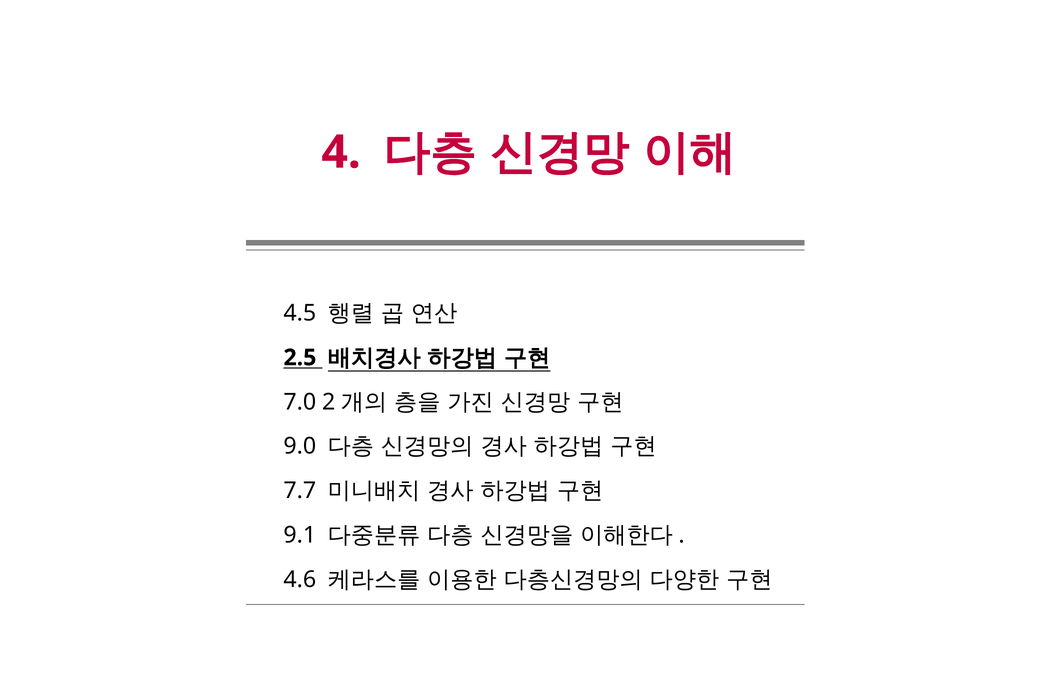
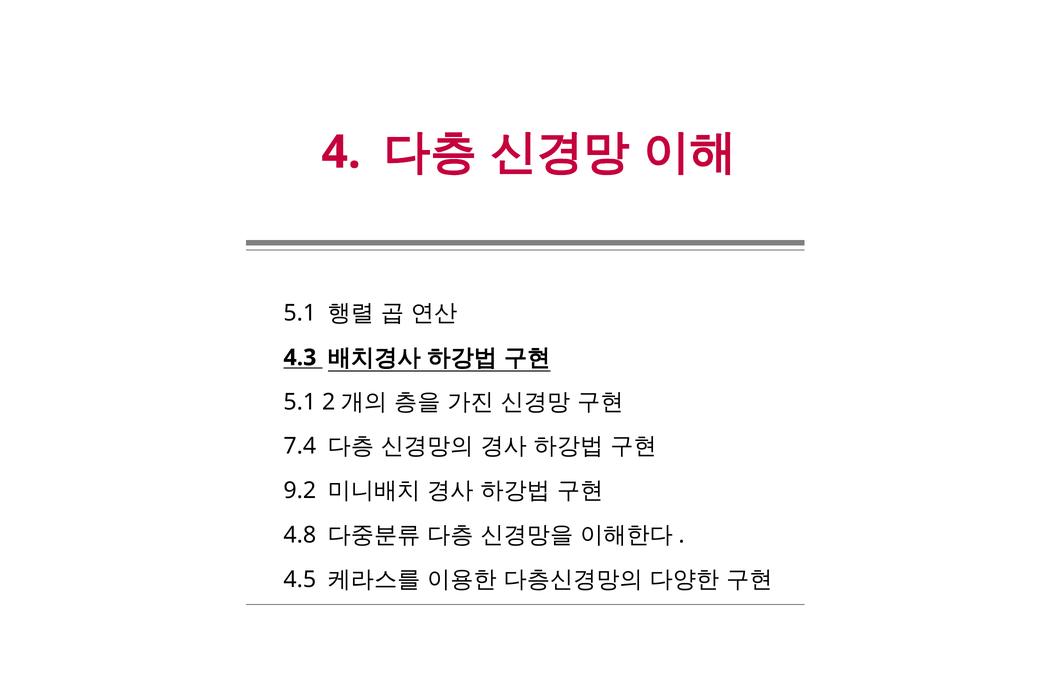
4.5: 4.5 -> 5.1 (300, 313)
2.5: 2.5 -> 4.3 (300, 357)
7.0: 7.0 -> 5.1 (300, 402)
9.0: 9.0 -> 7.4 (300, 446)
7.7: 7.7 -> 9.2 (300, 490)
9.1: 9.1 -> 4.8 (300, 535)
4.6: 4.6 -> 4.5 (300, 579)
